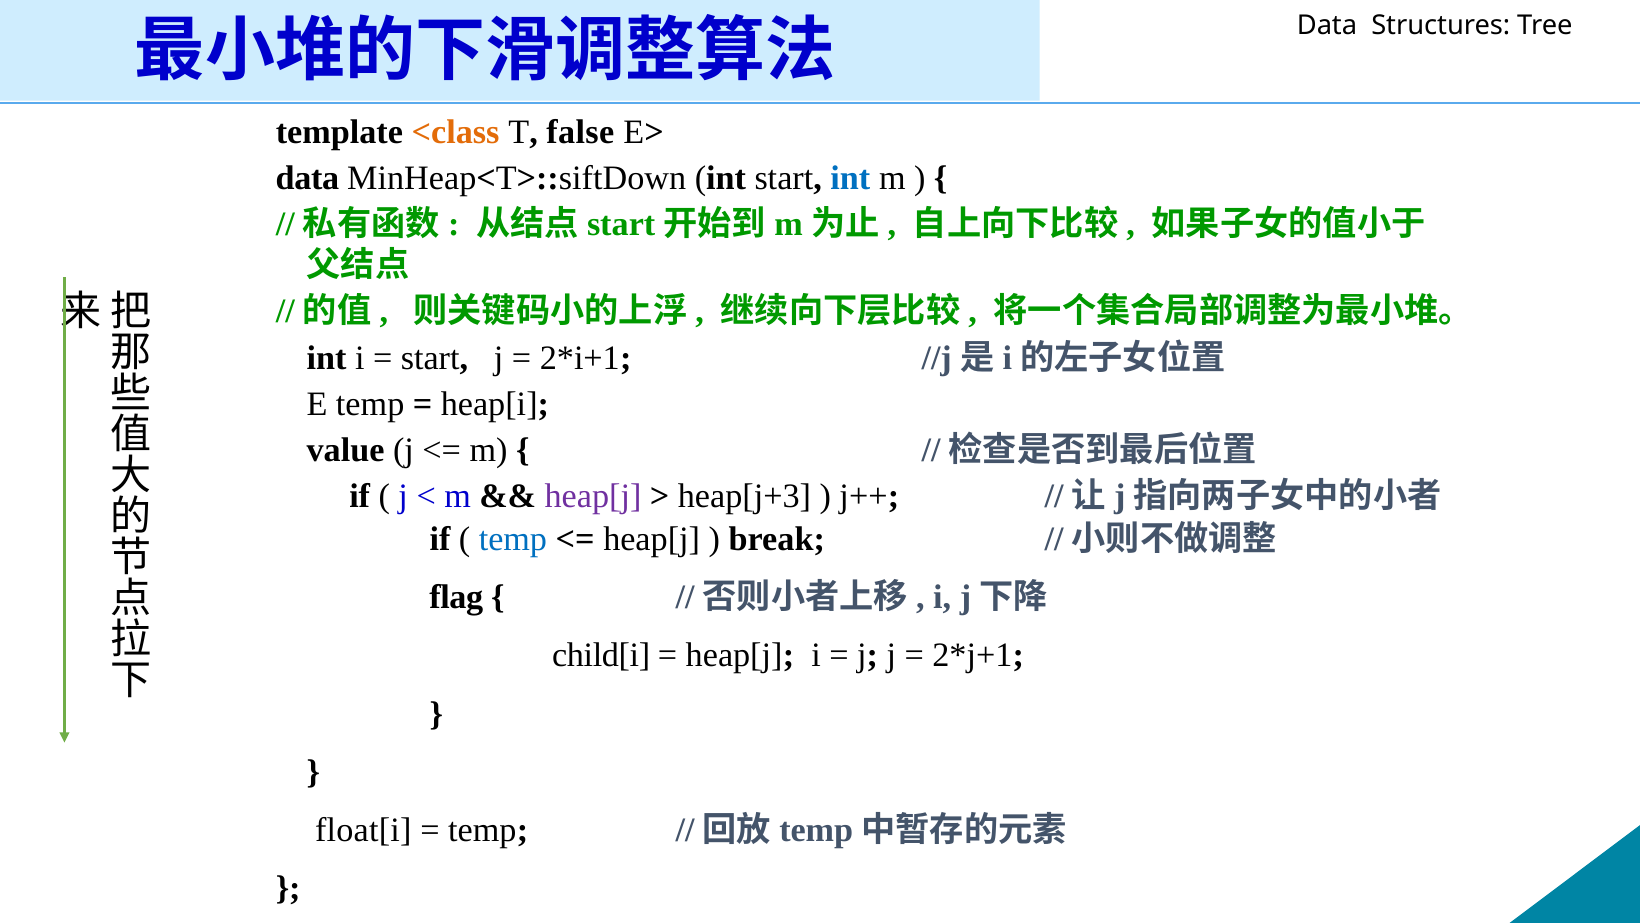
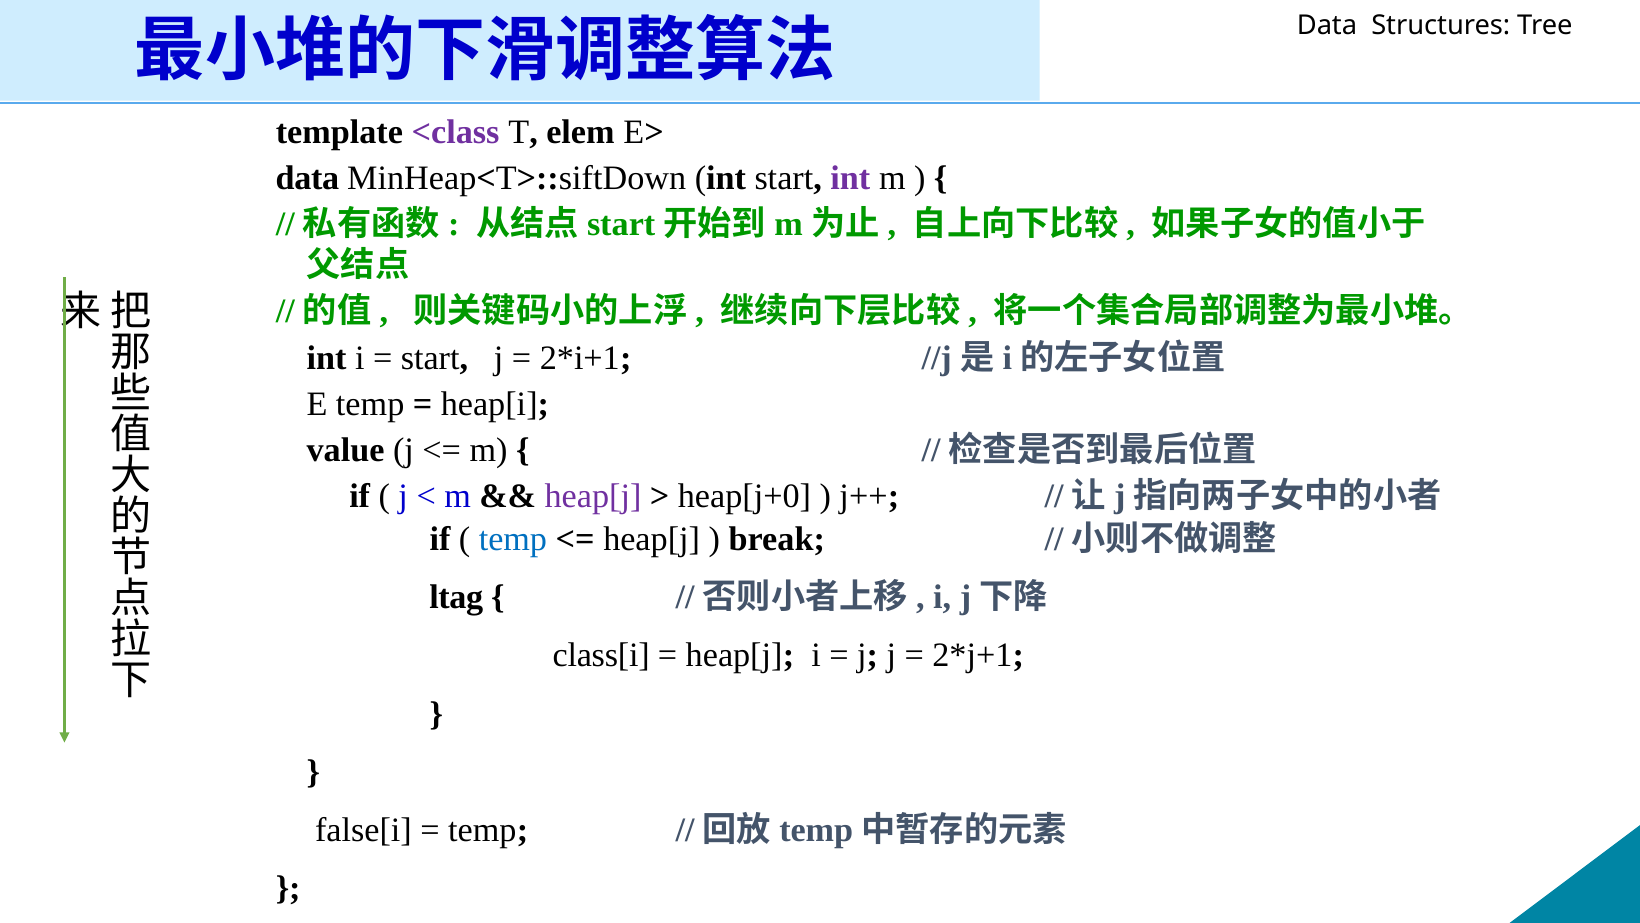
<class colour: orange -> purple (456, 132)
false: false -> elem (580, 132)
int colour: blue -> purple (850, 178)
heap[j+3: heap[j+3 -> heap[j+0 (744, 496)
flag: flag -> ltag (456, 597)
child[i: child[i -> class[i (601, 655)
float[i: float[i -> false[i (363, 830)
